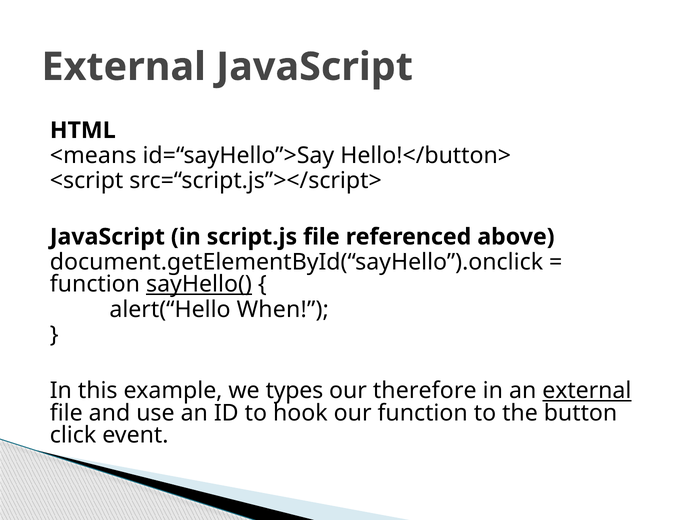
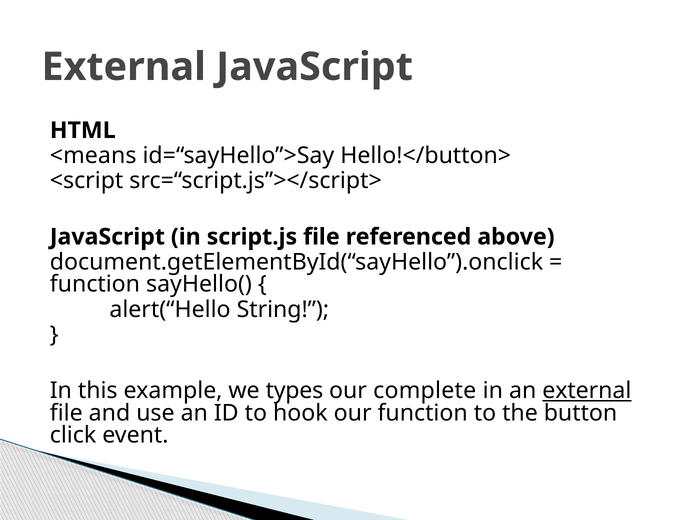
sayHello( underline: present -> none (199, 285)
When: When -> String (283, 310)
therefore: therefore -> complete (425, 391)
